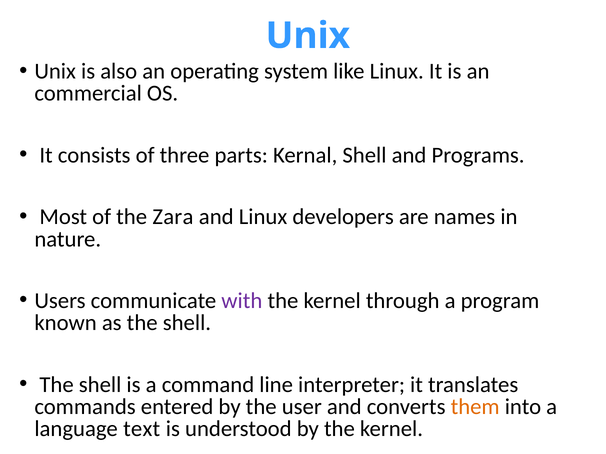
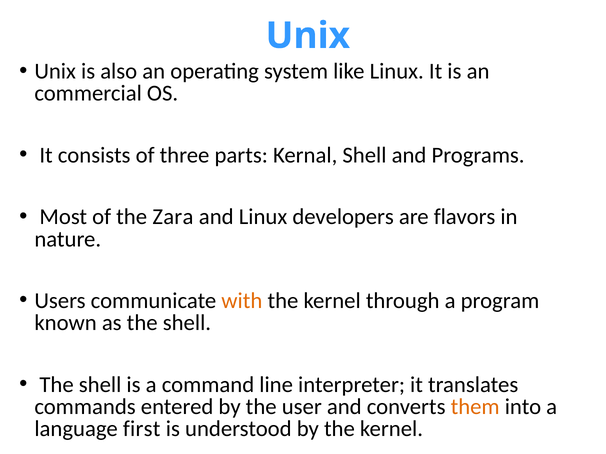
names: names -> flavors (465, 217)
with colour: purple -> orange (242, 301)
text: text -> first (142, 429)
